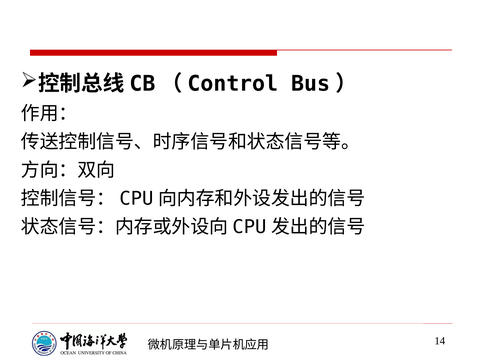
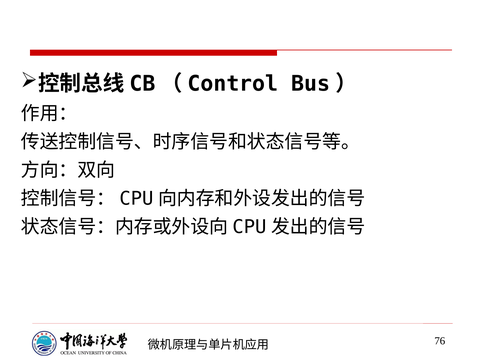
14: 14 -> 76 (440, 341)
